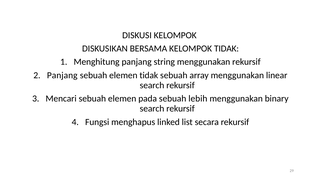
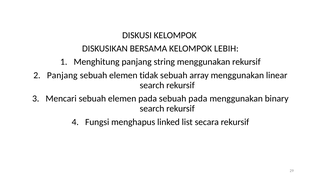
KELOMPOK TIDAK: TIDAK -> LEBIH (226, 49)
sebuah lebih: lebih -> pada (198, 99)
